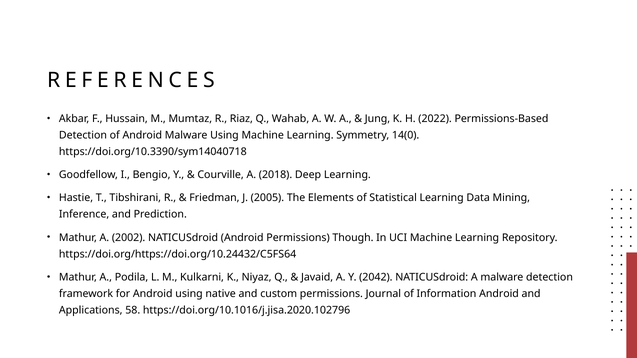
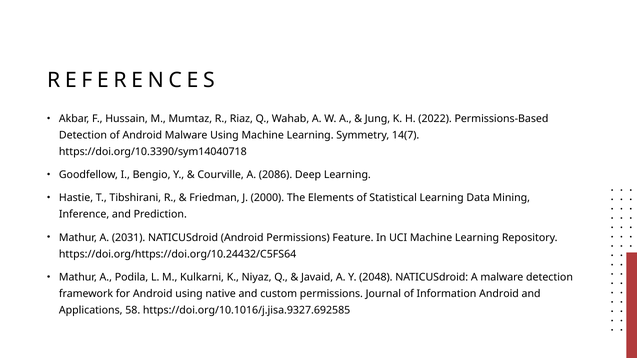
14(0: 14(0 -> 14(7 (406, 135)
2018: 2018 -> 2086 (276, 175)
2005: 2005 -> 2000 (267, 198)
2002: 2002 -> 2031 (129, 238)
Though: Though -> Feature (353, 238)
2042: 2042 -> 2048 (376, 277)
https://doi.org/10.1016/j.jisa.2020.102796: https://doi.org/10.1016/j.jisa.2020.102796 -> https://doi.org/10.1016/j.jisa.9327.692585 (247, 310)
